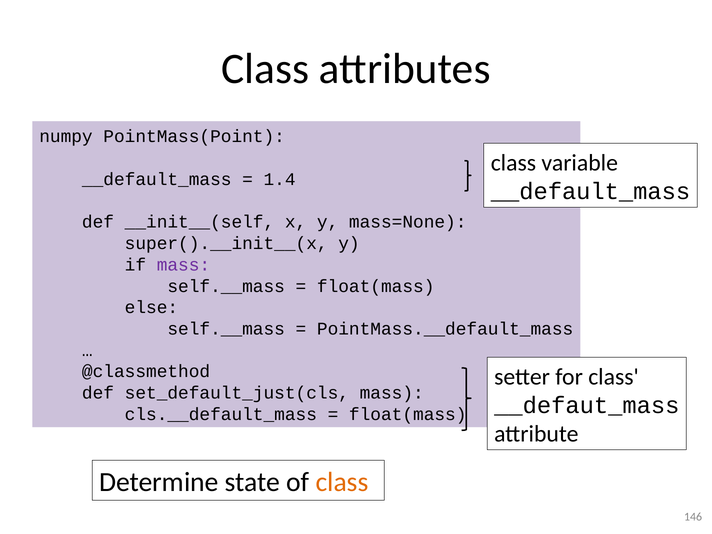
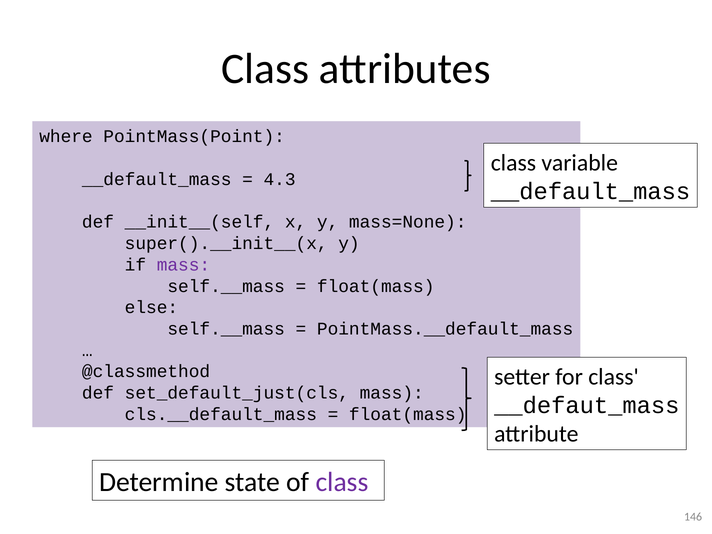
numpy: numpy -> where (66, 137)
1.4: 1.4 -> 4.3 (280, 179)
class colour: orange -> purple (342, 482)
